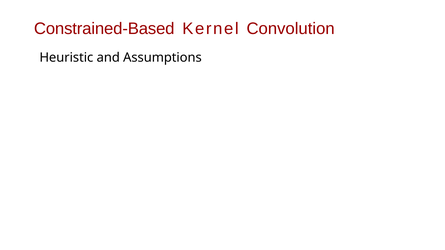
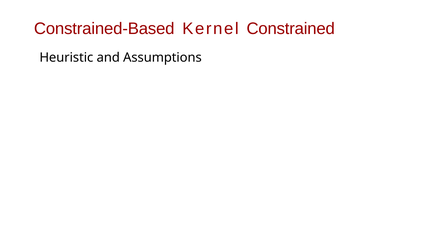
Convolution: Convolution -> Constrained (291, 29)
